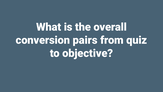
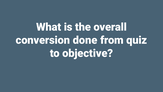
pairs: pairs -> done (85, 40)
